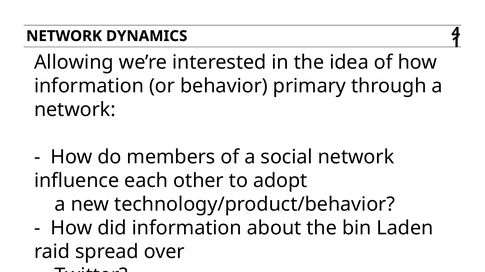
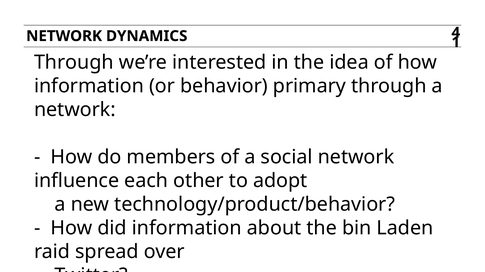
Allowing: Allowing -> Through (74, 62)
